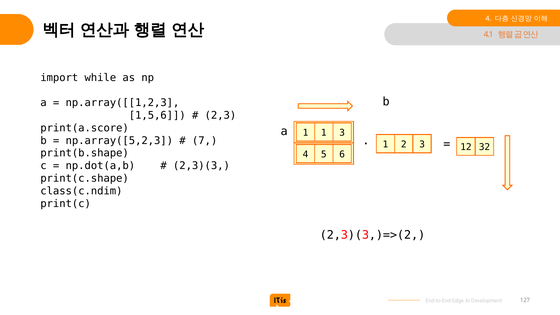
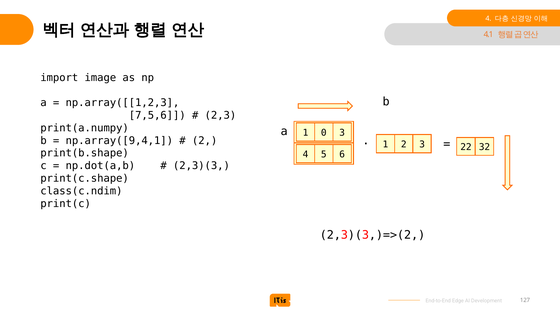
while: while -> image (100, 78)
1,5,6: 1,5,6 -> 7,5,6 (157, 115)
print(a.score: print(a.score -> print(a.numpy (85, 128)
1 1: 1 -> 0 (324, 133)
12: 12 -> 22 (466, 147)
np.array([5,2,3: np.array([5,2,3 -> np.array([9,4,1 (119, 141)
7: 7 -> 2 (205, 141)
